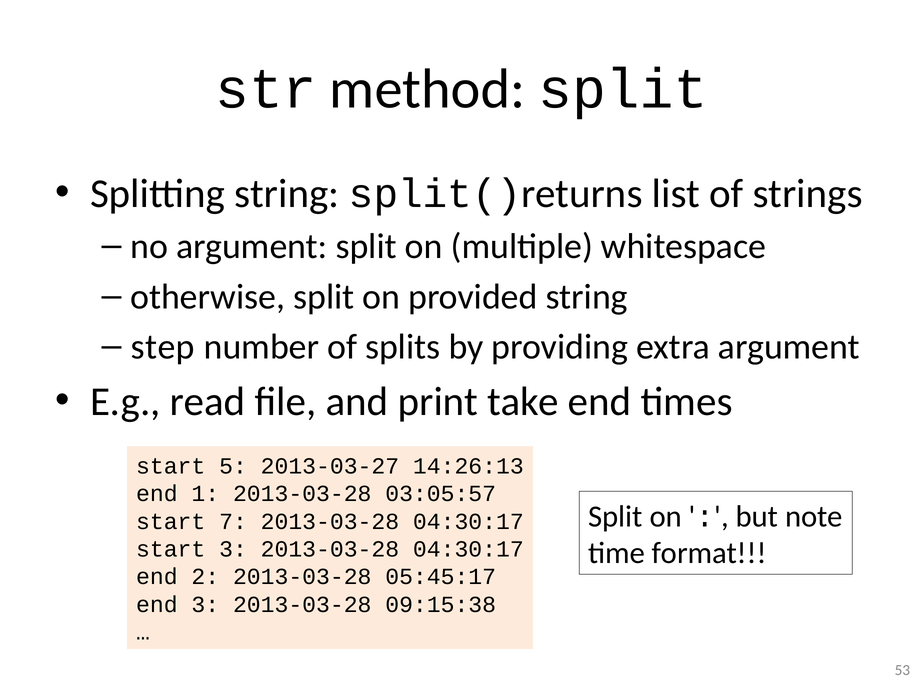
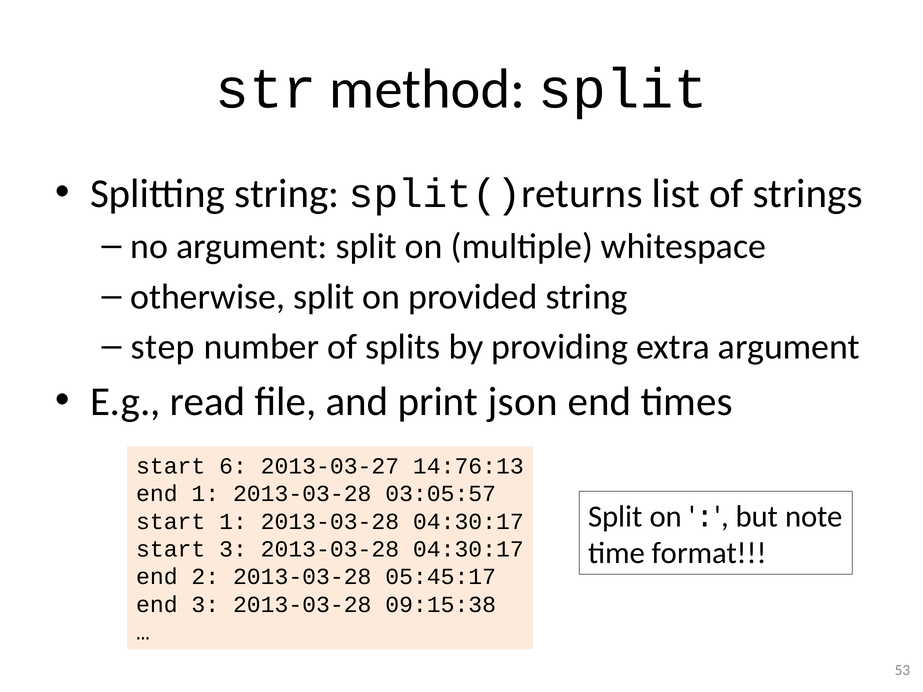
take: take -> json (523, 402)
5: 5 -> 6 (233, 466)
14:26:13: 14:26:13 -> 14:76:13 (468, 466)
start 7: 7 -> 1 (233, 522)
